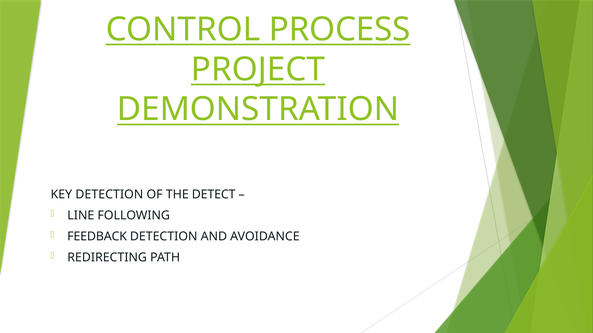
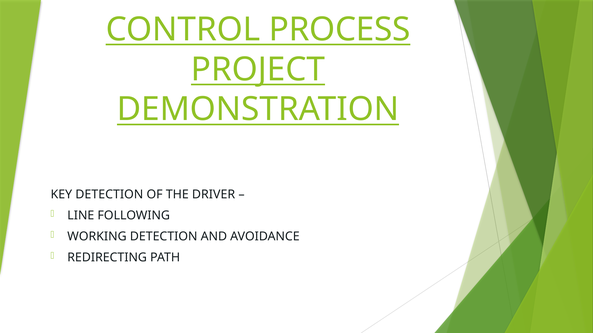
DETECT: DETECT -> DRIVER (214, 195)
FEEDBACK: FEEDBACK -> WORKING (97, 237)
